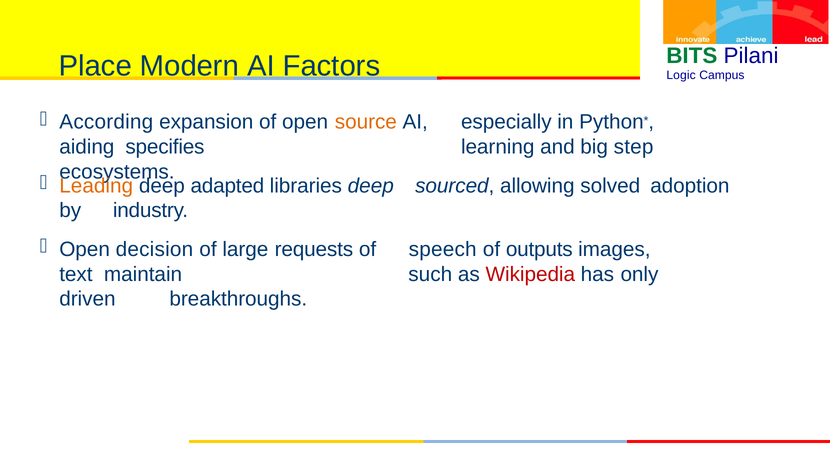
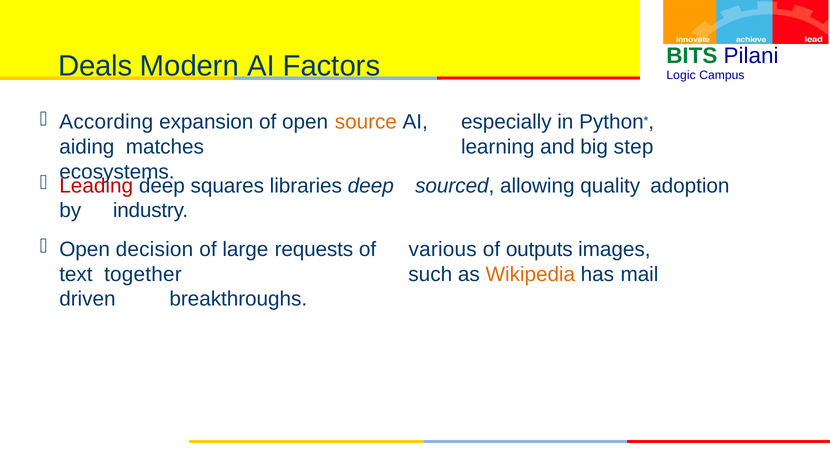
Place: Place -> Deals (95, 66)
specifies: specifies -> matches (165, 147)
Leading colour: orange -> red (96, 186)
adapted: adapted -> squares (227, 186)
solved: solved -> quality (610, 186)
speech: speech -> various (443, 249)
maintain: maintain -> together (143, 274)
Wikipedia colour: red -> orange (530, 274)
only: only -> mail (639, 274)
